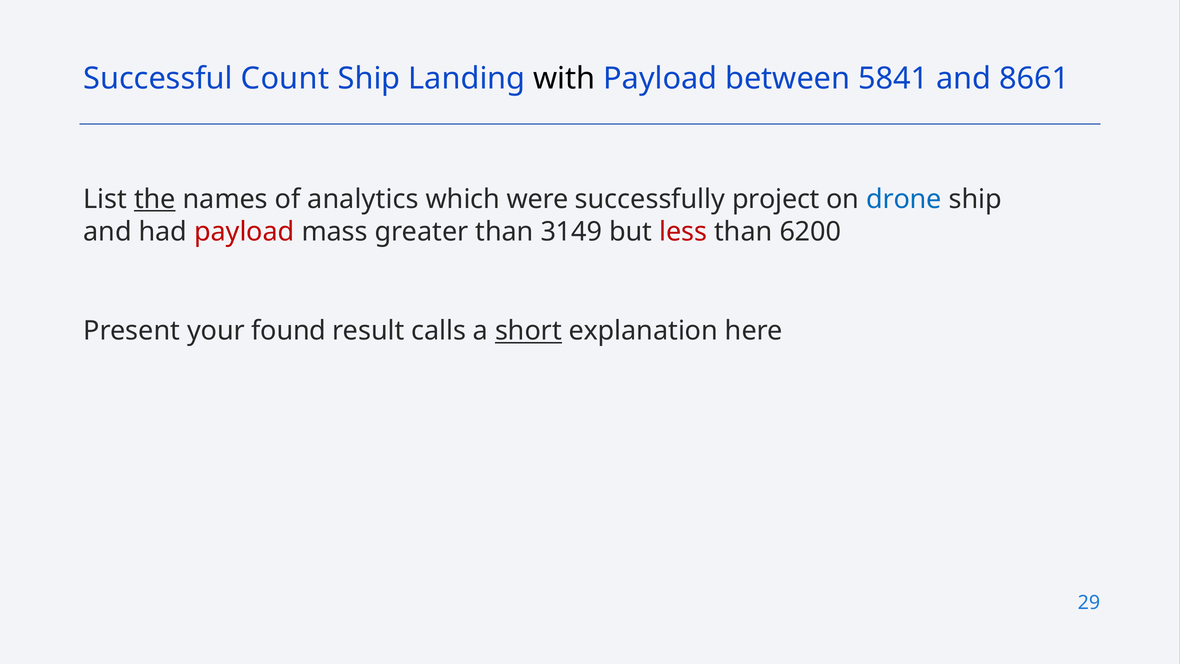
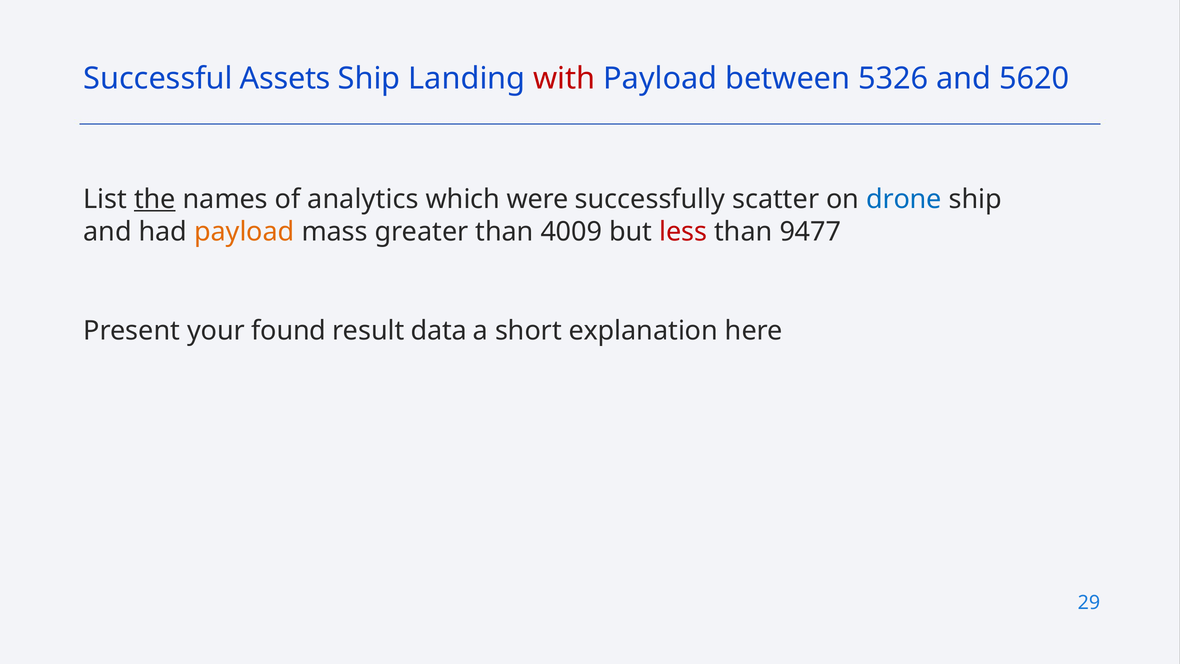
Count: Count -> Assets (285, 78)
with colour: black -> red (564, 78)
5841: 5841 -> 5326 (893, 78)
8661: 8661 -> 5620 (1034, 78)
project: project -> scatter (776, 199)
payload colour: red -> orange (244, 232)
3149: 3149 -> 4009 (571, 232)
6200: 6200 -> 9477 (810, 232)
calls: calls -> data (439, 331)
short underline: present -> none (528, 331)
